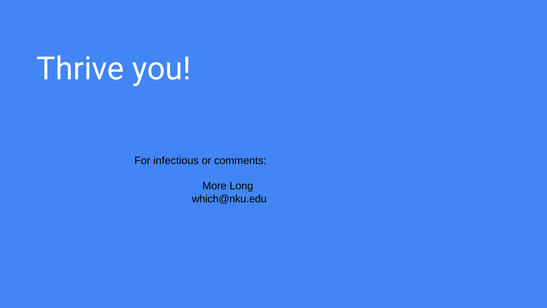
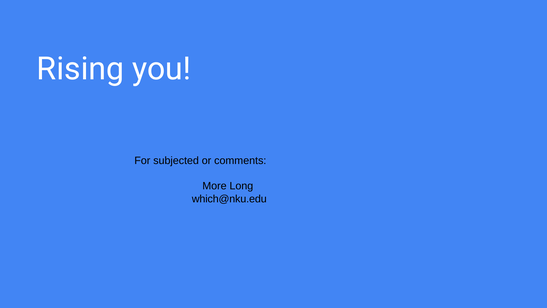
Thrive: Thrive -> Rising (80, 69)
infectious: infectious -> subjected (176, 160)
